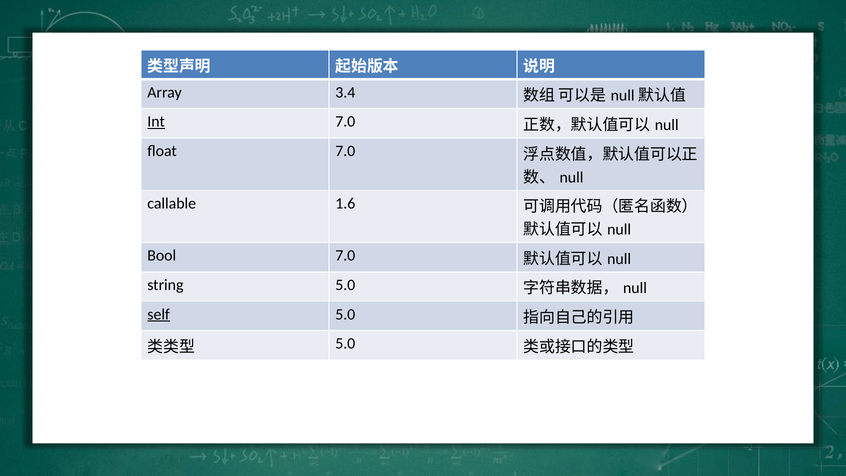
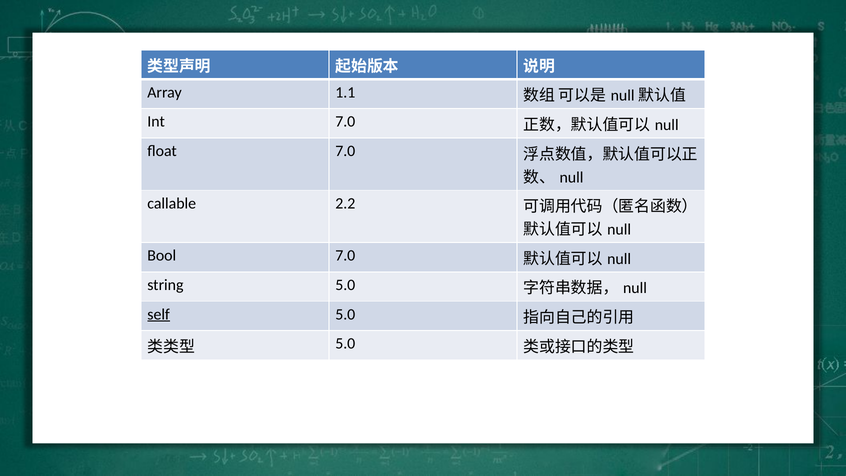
3.4: 3.4 -> 1.1 (345, 92)
Int underline: present -> none (156, 122)
1.6: 1.6 -> 2.2 (345, 203)
